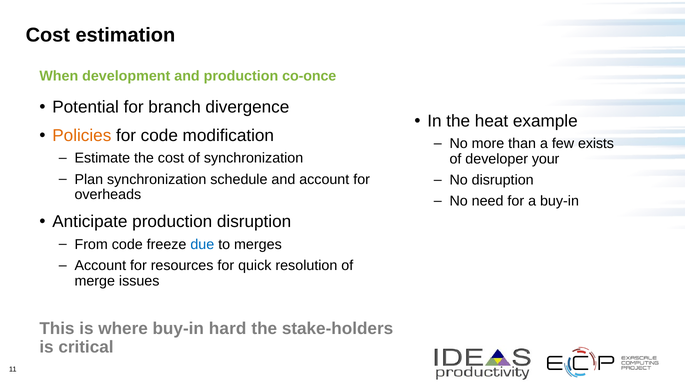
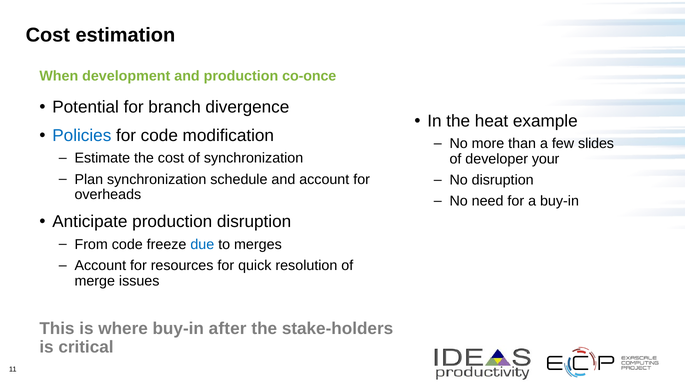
Policies colour: orange -> blue (82, 136)
exists: exists -> slides (596, 144)
hard: hard -> after (228, 329)
